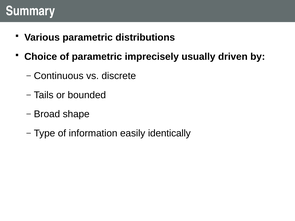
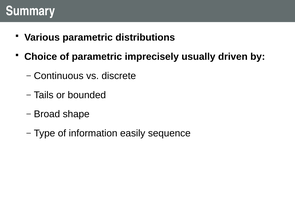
identically: identically -> sequence (169, 133)
